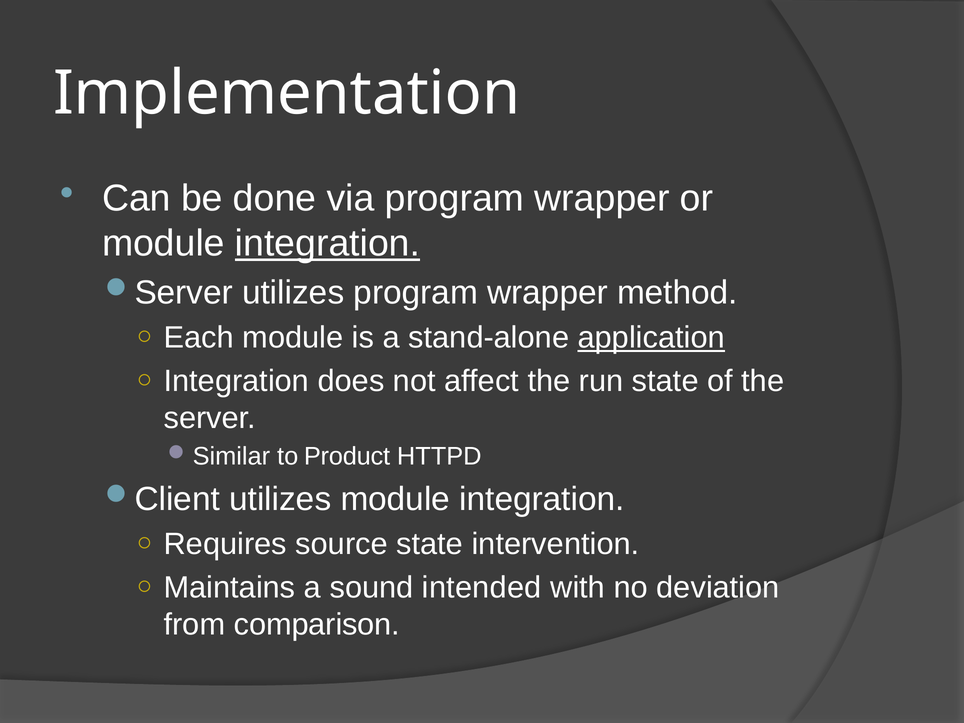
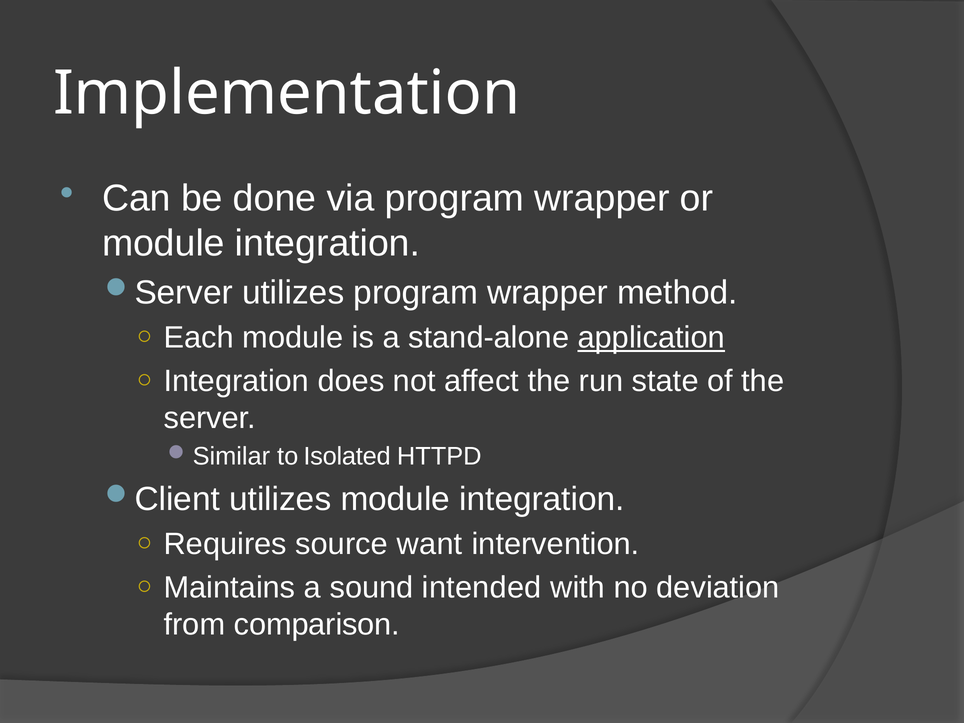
integration underline: present -> none (328, 244)
Product: Product -> Isolated (347, 457)
source state: state -> want (430, 544)
